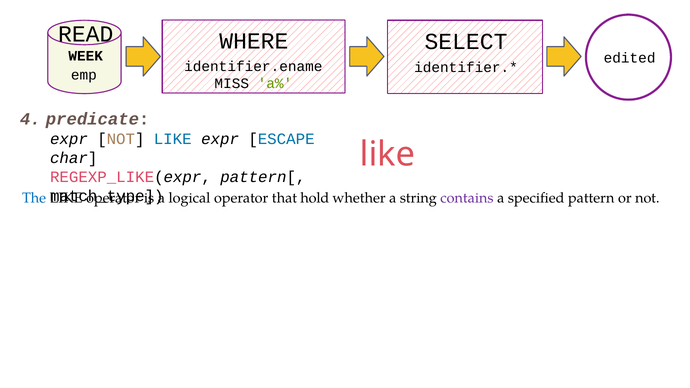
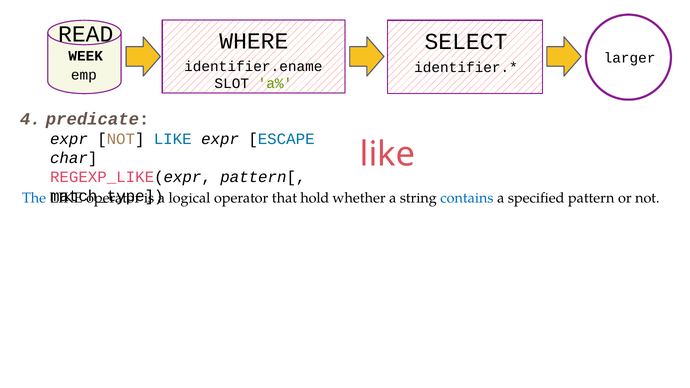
edited: edited -> larger (630, 58)
MISS: MISS -> SLOT (232, 84)
contains colour: purple -> blue (467, 198)
